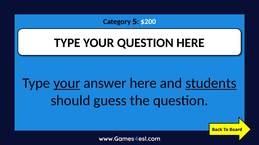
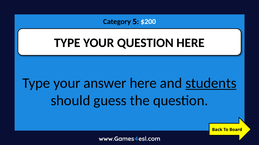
your underline: present -> none (67, 84)
